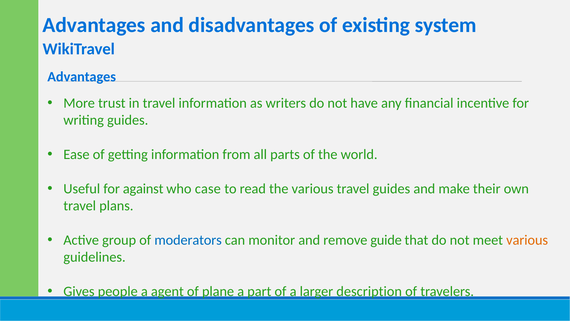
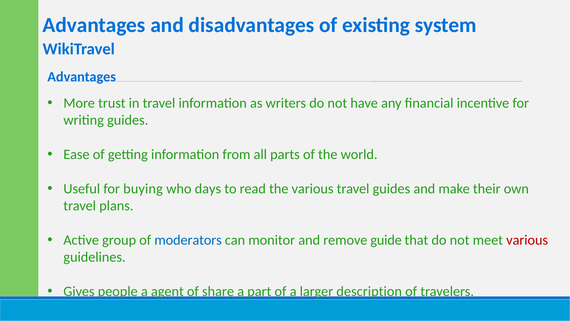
against: against -> buying (143, 189)
case: case -> days (208, 189)
various colour: orange -> red (527, 240)
plane: plane -> share (218, 291)
